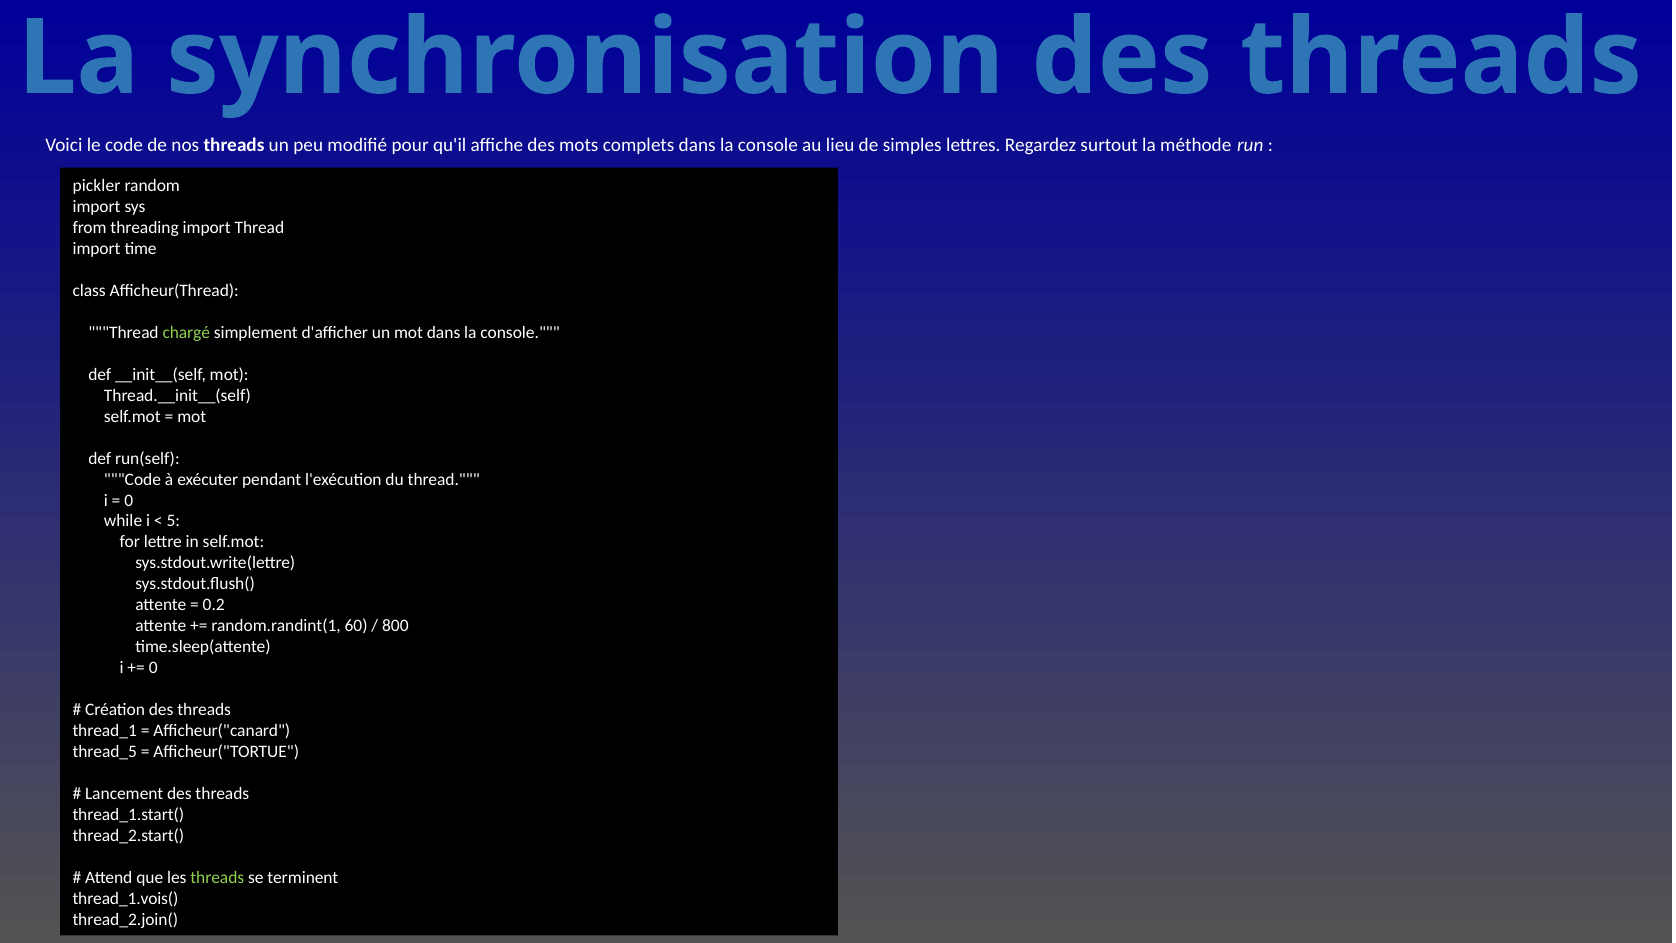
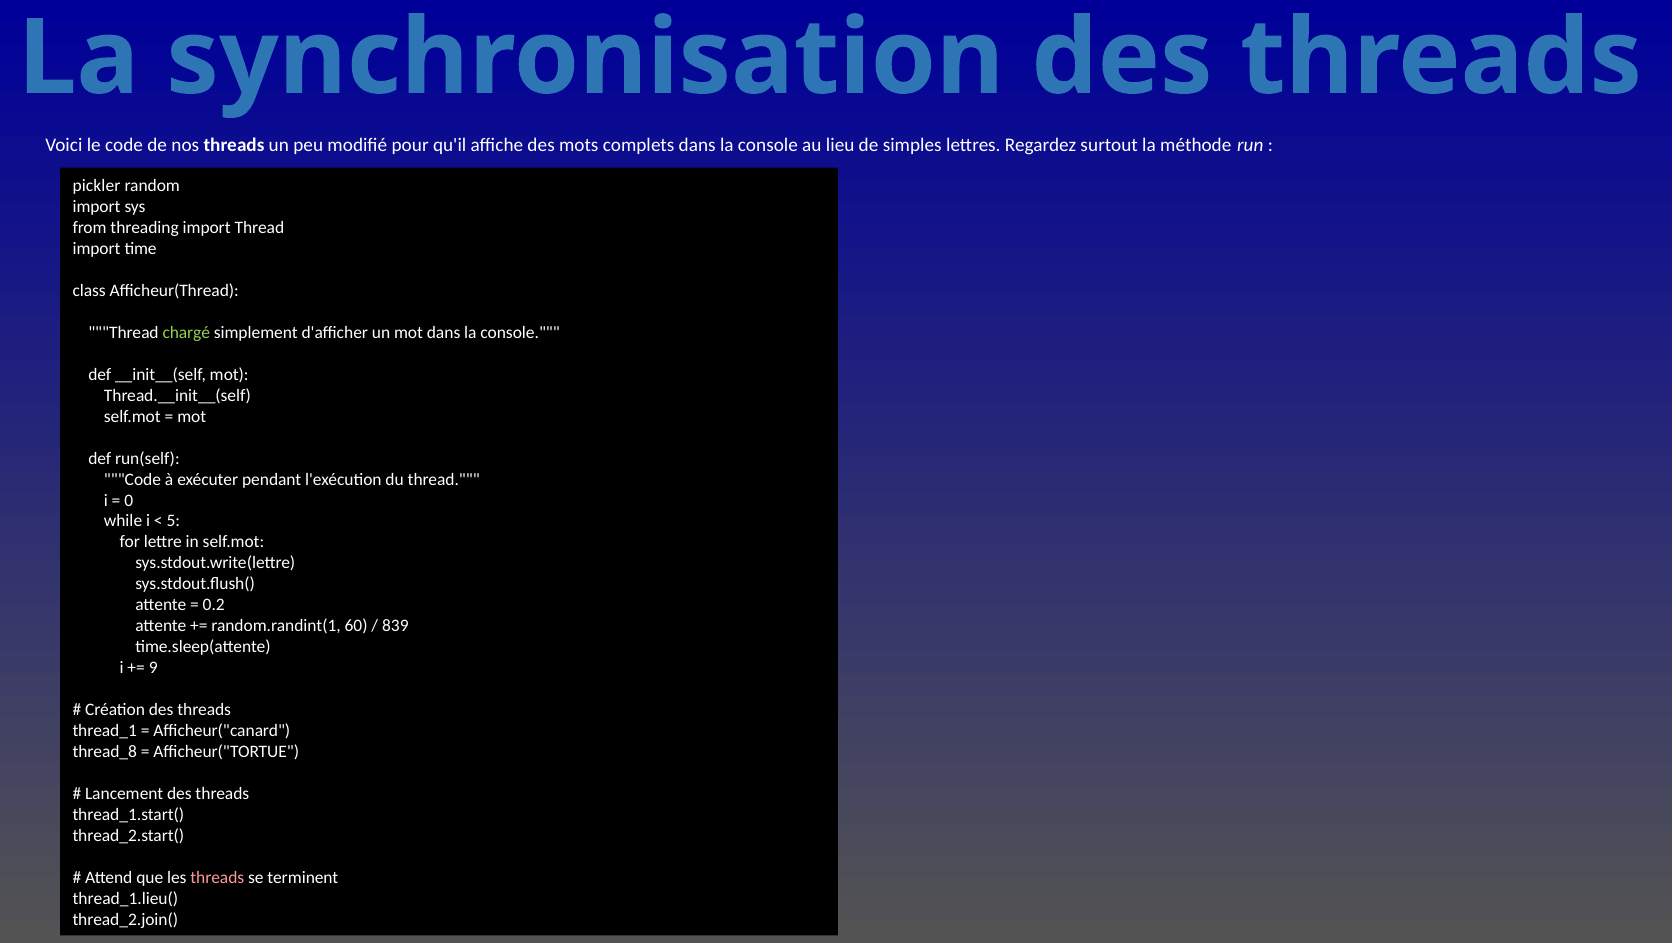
800: 800 -> 839 (395, 626)
0: 0 -> 9 (153, 668)
thread_5: thread_5 -> thread_8 (105, 752)
threads colour: light green -> pink (217, 878)
thread_1.vois(: thread_1.vois( -> thread_1.lieu( (125, 899)
